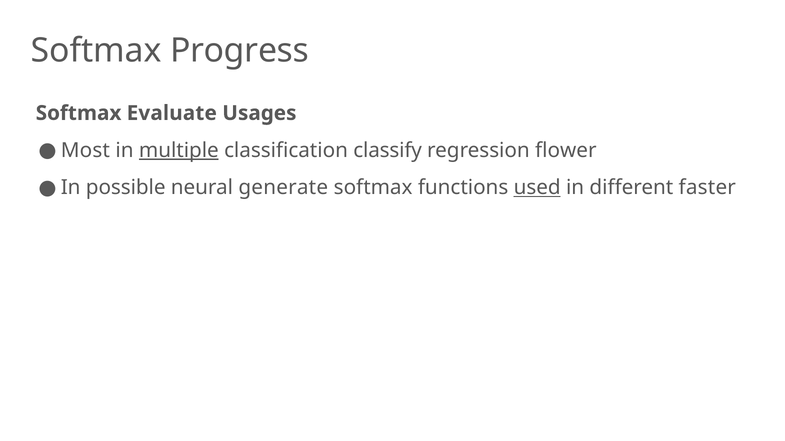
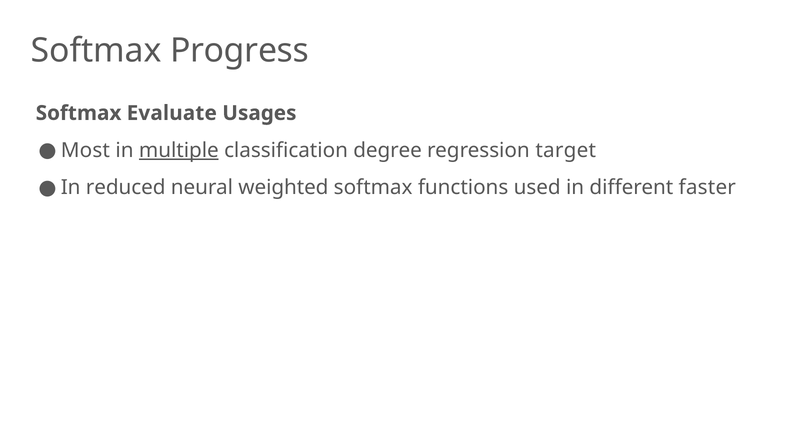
classify: classify -> degree (388, 151)
flower: flower -> target (566, 151)
possible: possible -> reduced (126, 188)
generate: generate -> weighted (283, 188)
used underline: present -> none (537, 188)
